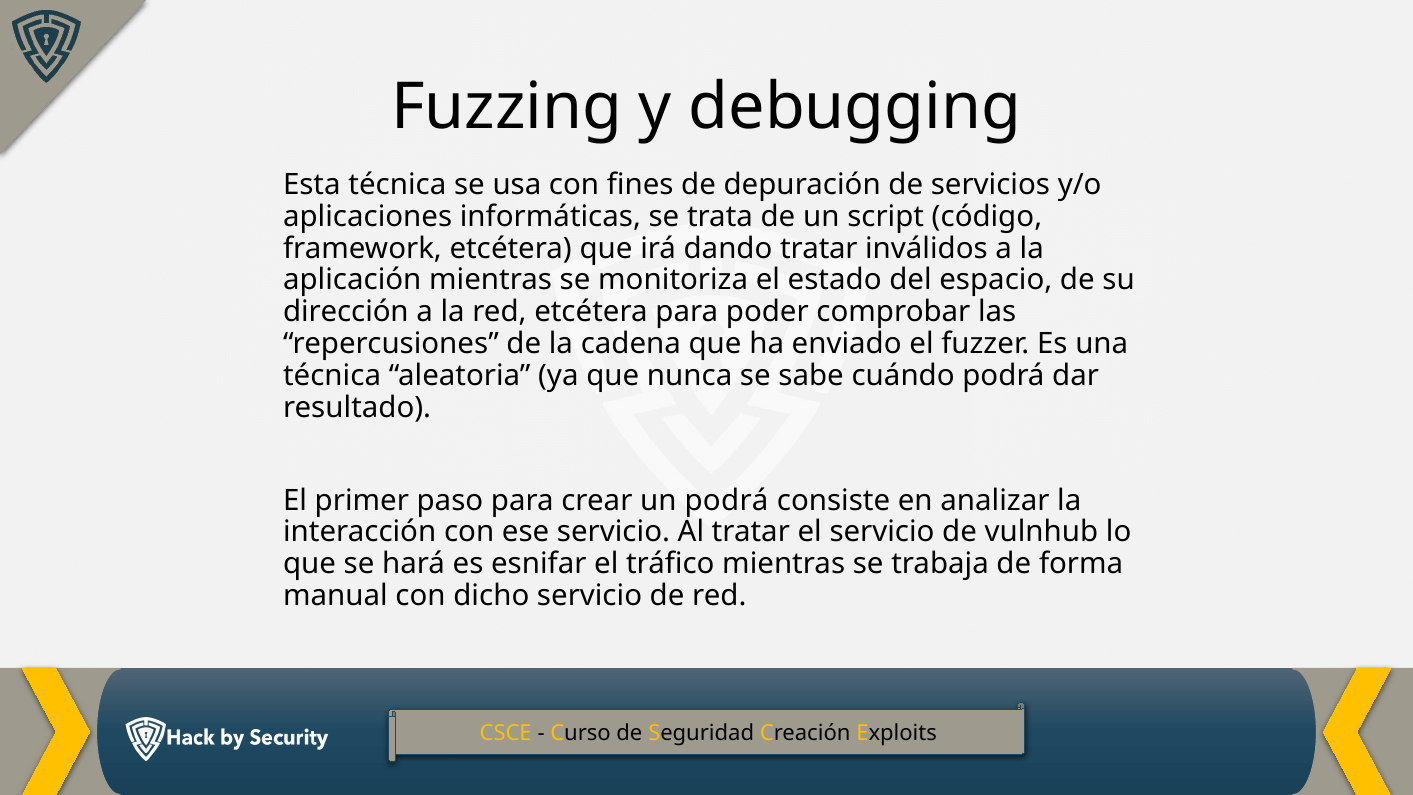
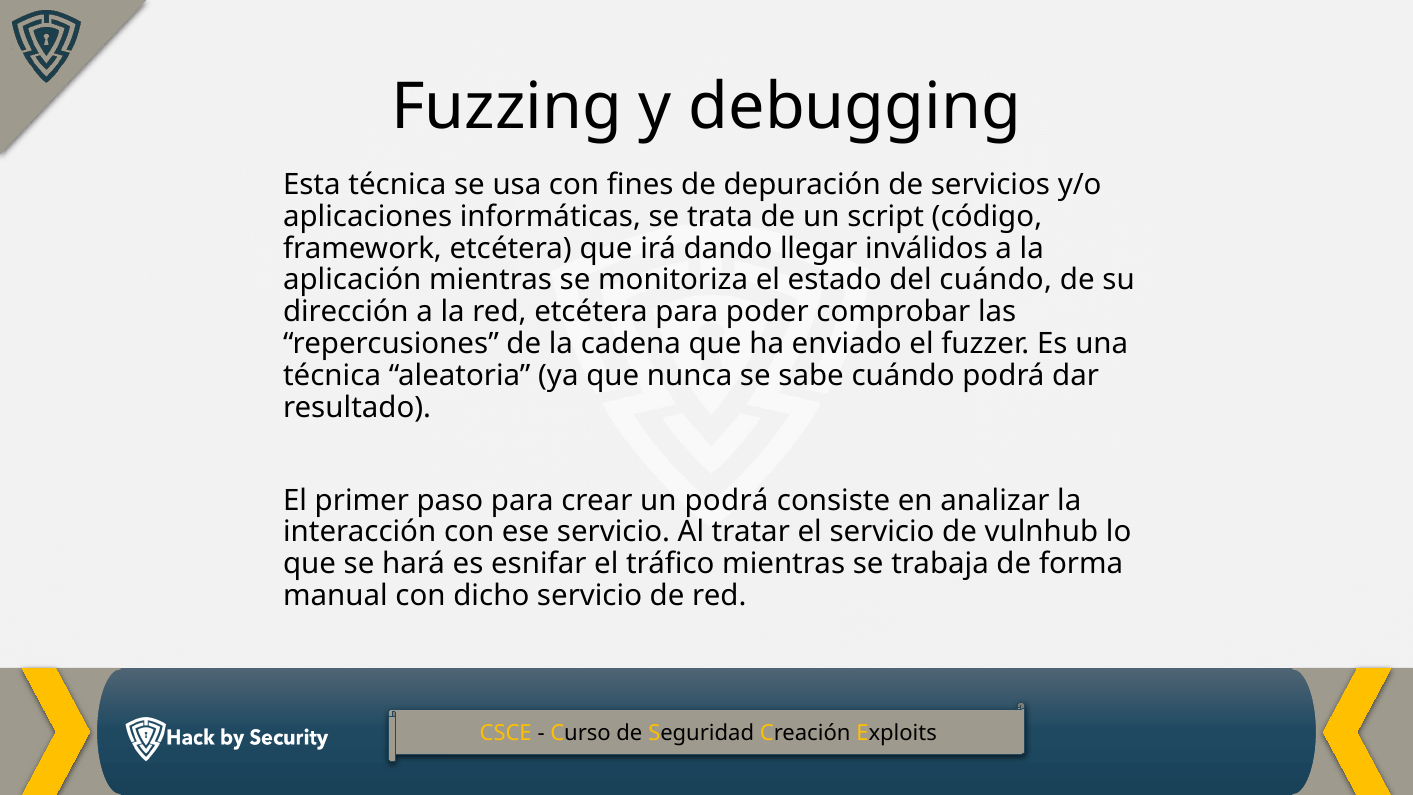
dando tratar: tratar -> llegar (819, 248)
del espacio: espacio -> cuándo (996, 280)
